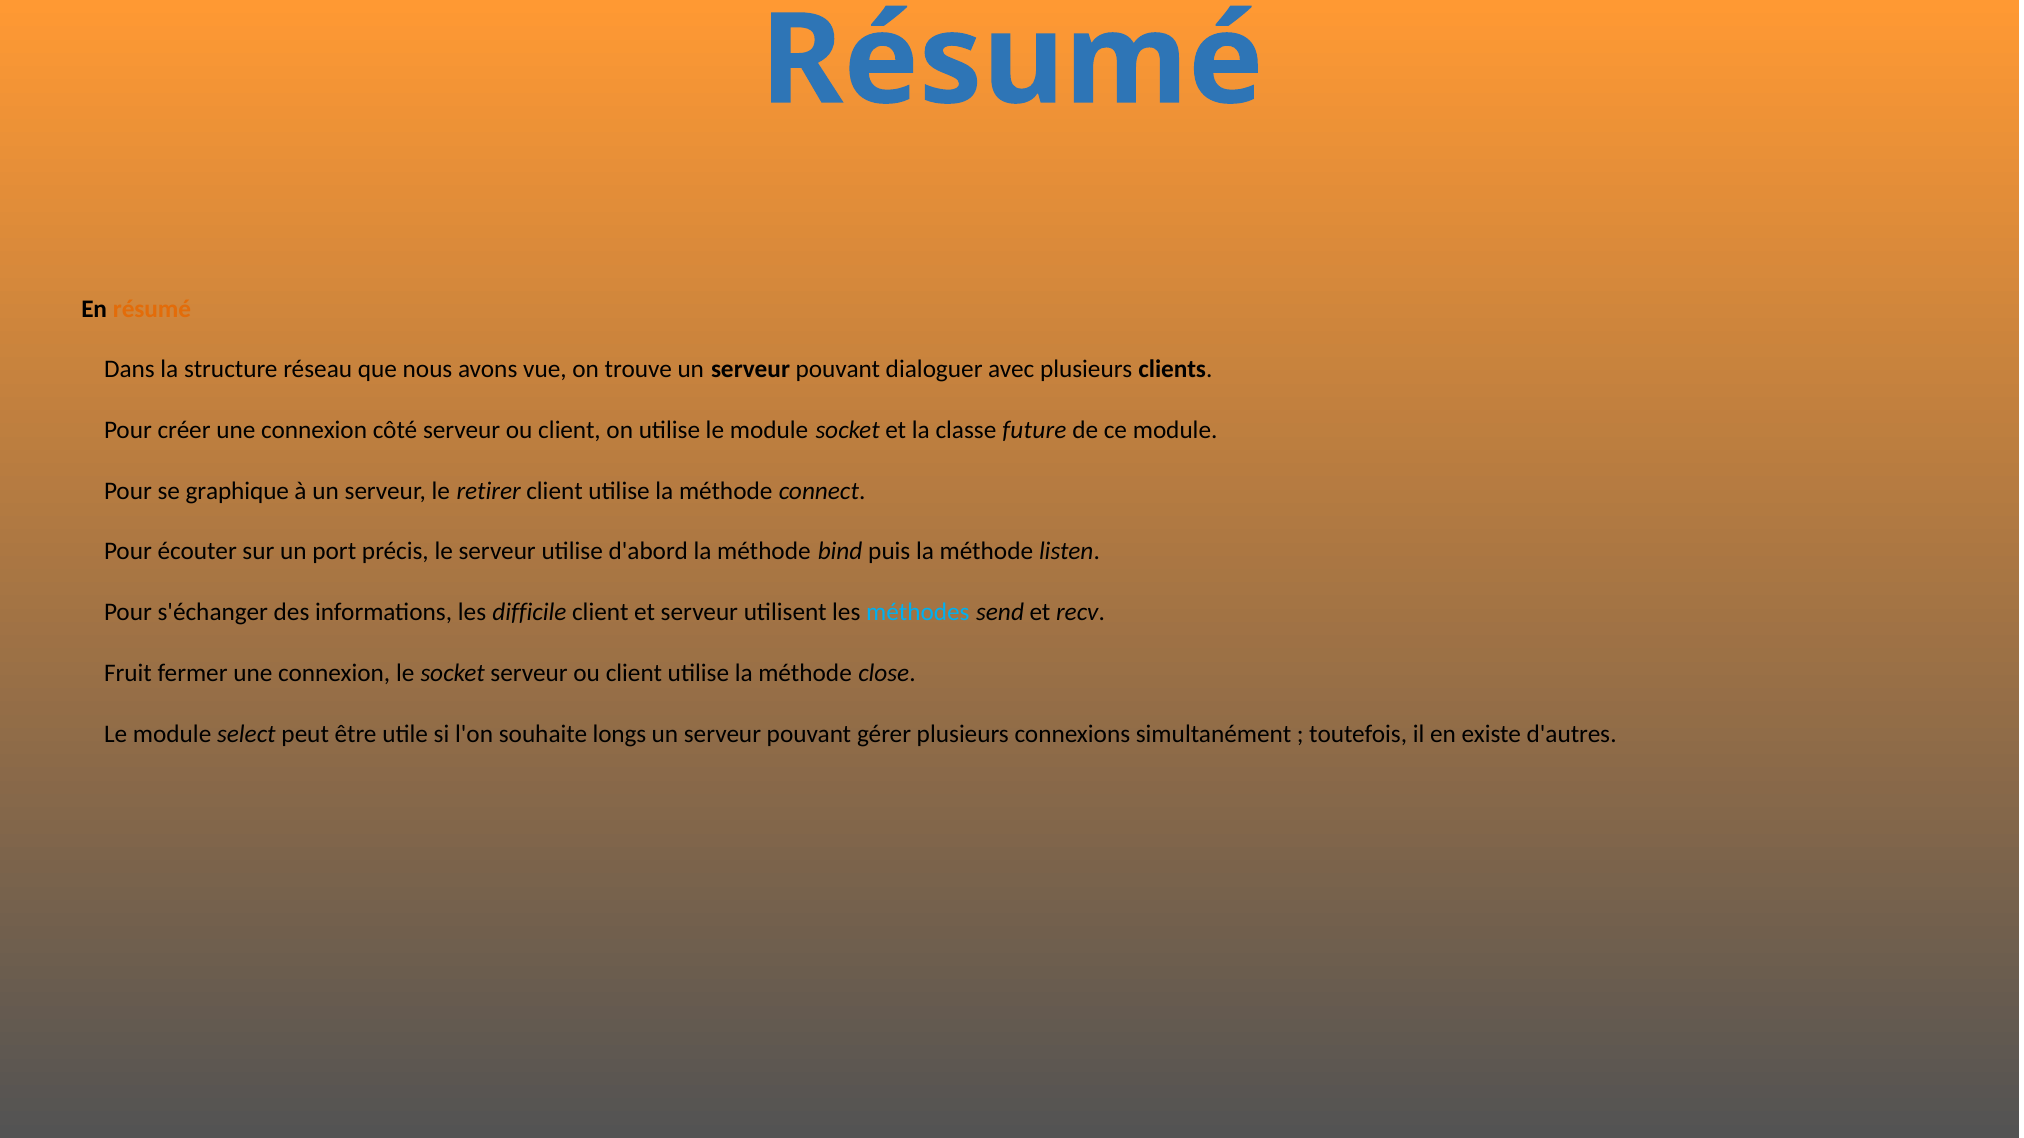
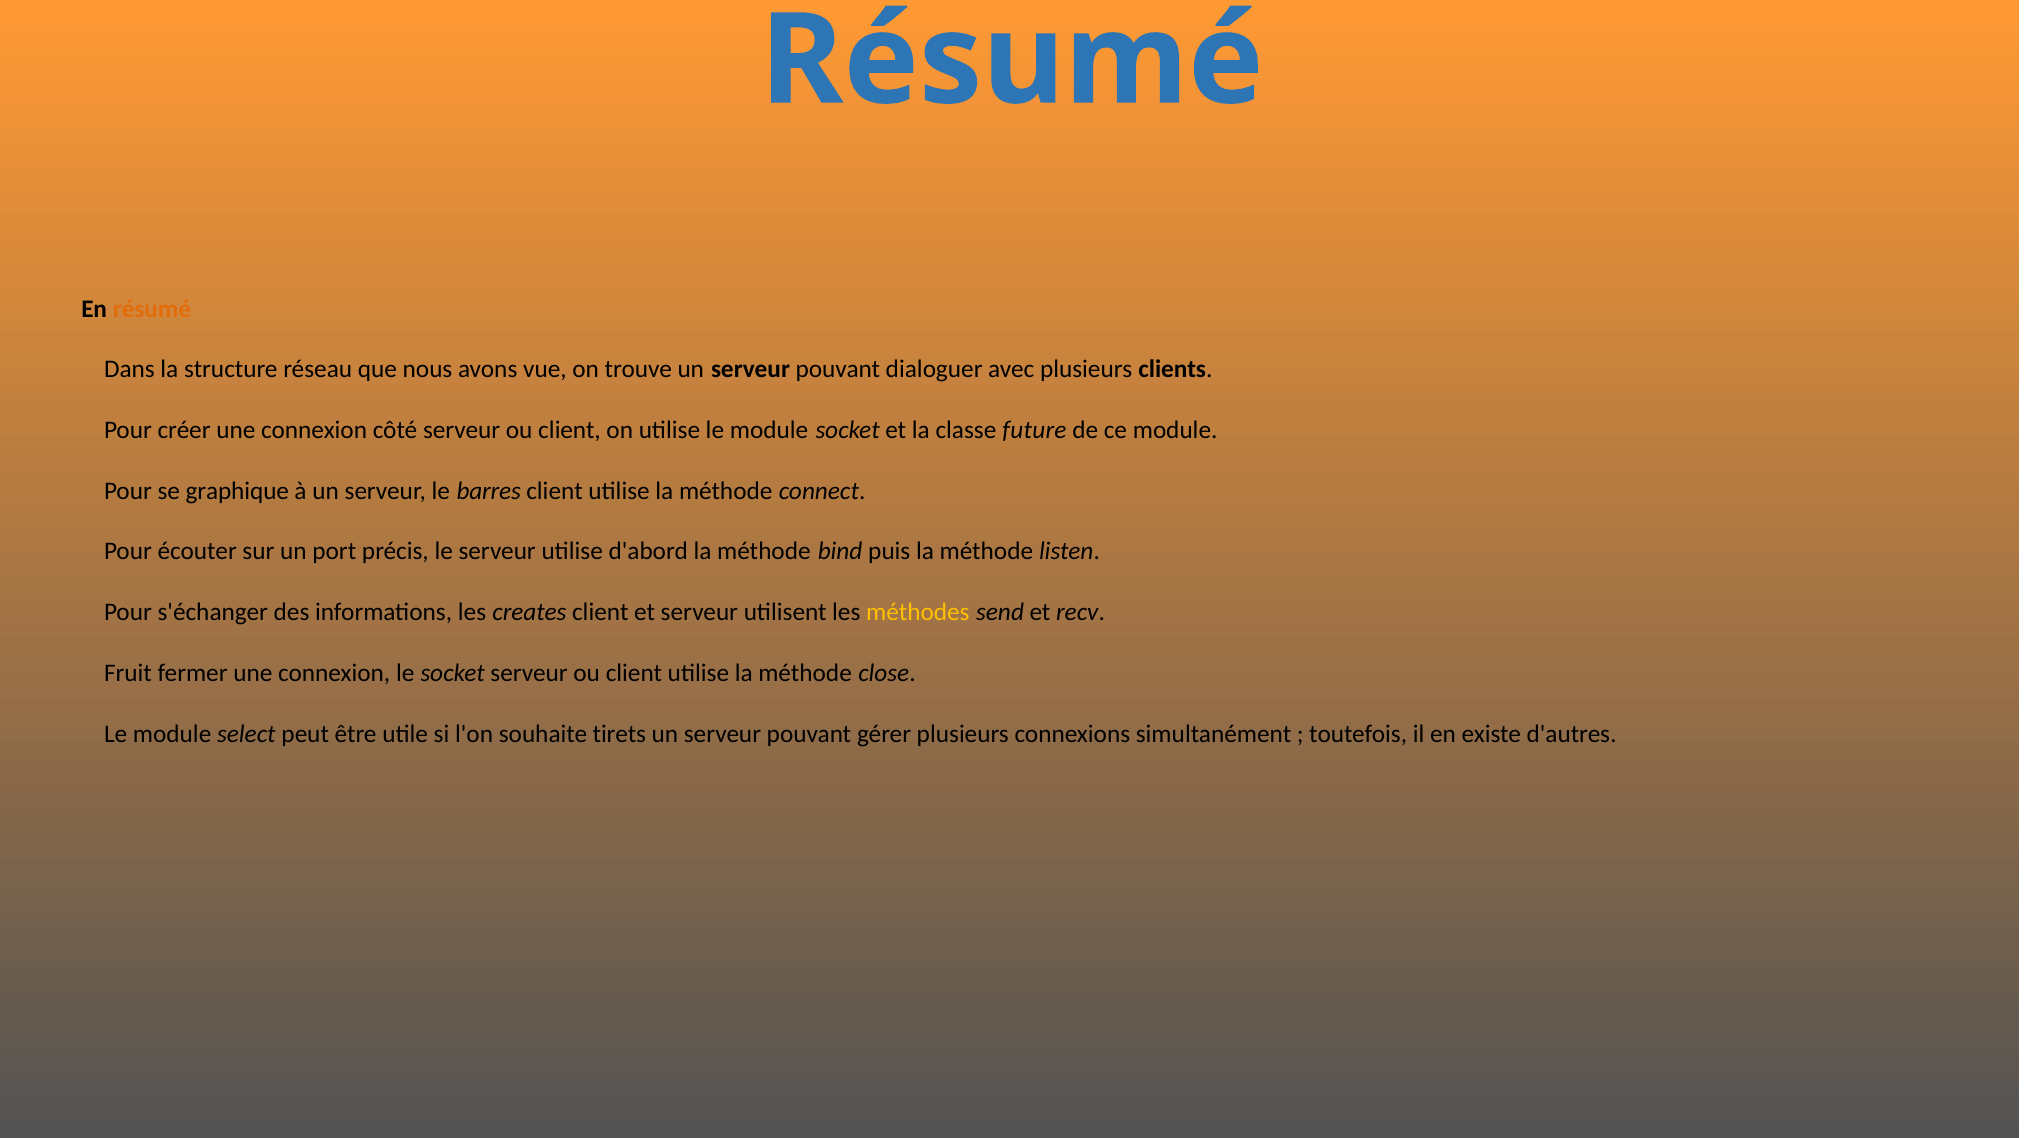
retirer: retirer -> barres (489, 491)
difficile: difficile -> creates (529, 613)
méthodes colour: light blue -> yellow (918, 613)
longs: longs -> tirets (619, 734)
